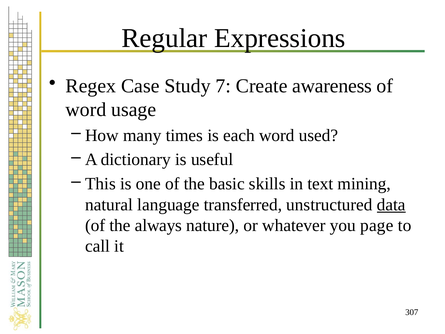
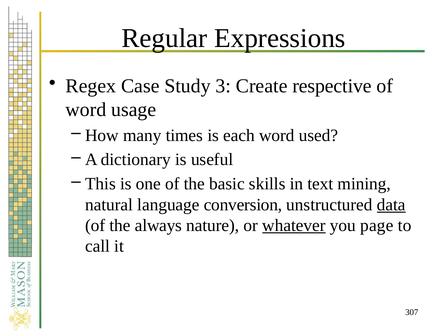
7: 7 -> 3 (223, 86)
awareness: awareness -> respective (332, 86)
transferred: transferred -> conversion (243, 205)
whatever underline: none -> present (294, 225)
